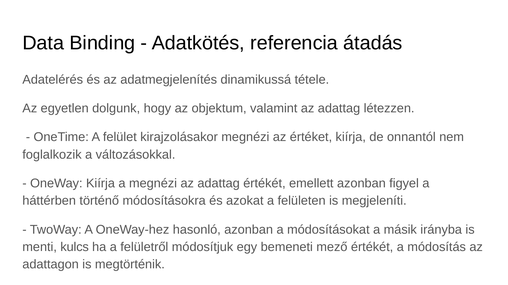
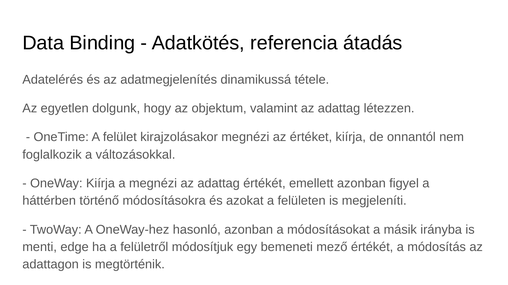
kulcs: kulcs -> edge (75, 248)
